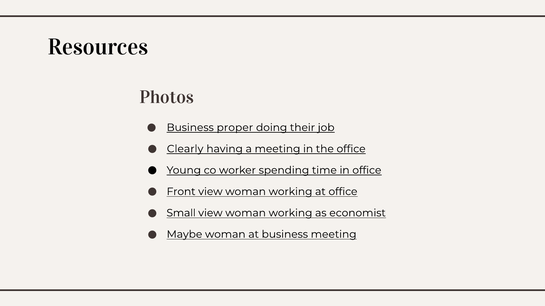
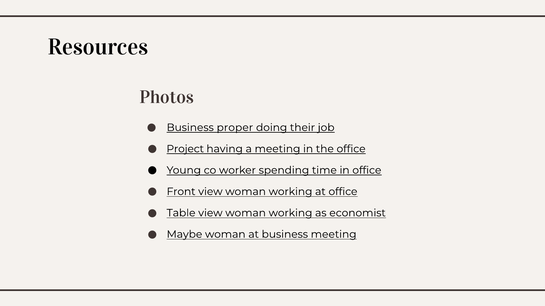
Clearly: Clearly -> Project (185, 149)
Small: Small -> Table (181, 213)
